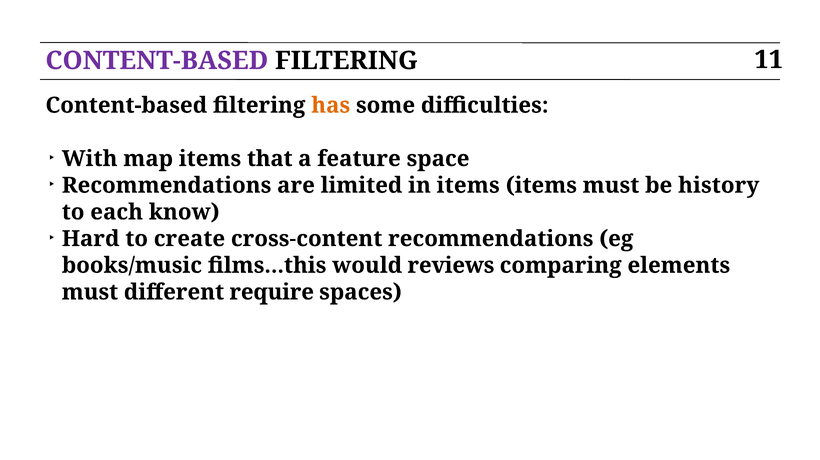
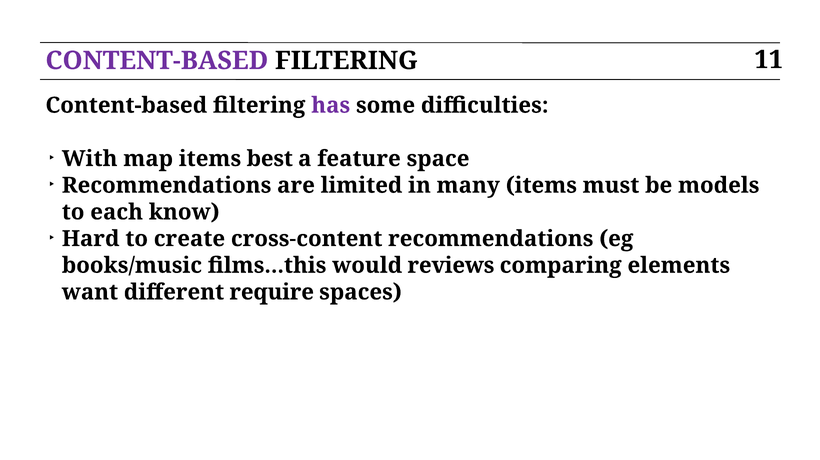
has colour: orange -> purple (331, 105)
that: that -> best (270, 159)
in items: items -> many (468, 186)
history: history -> models (719, 186)
must: must -> want (90, 292)
